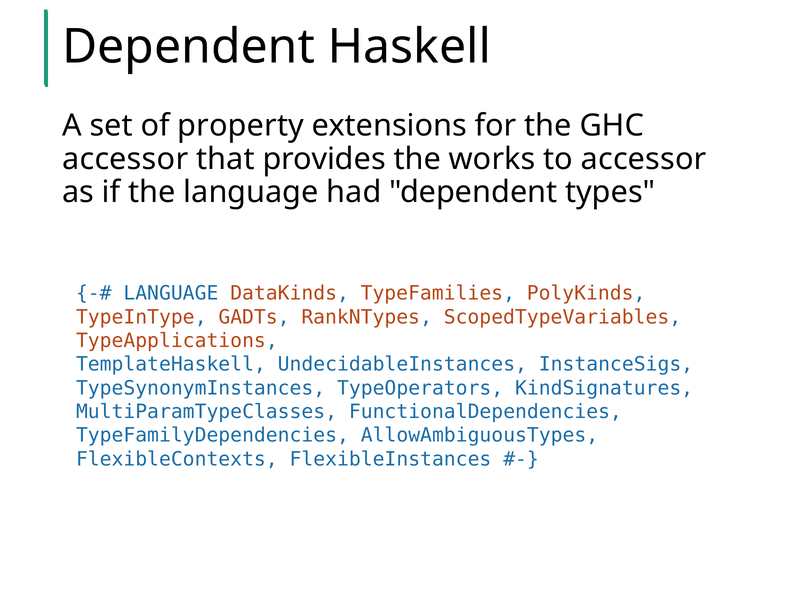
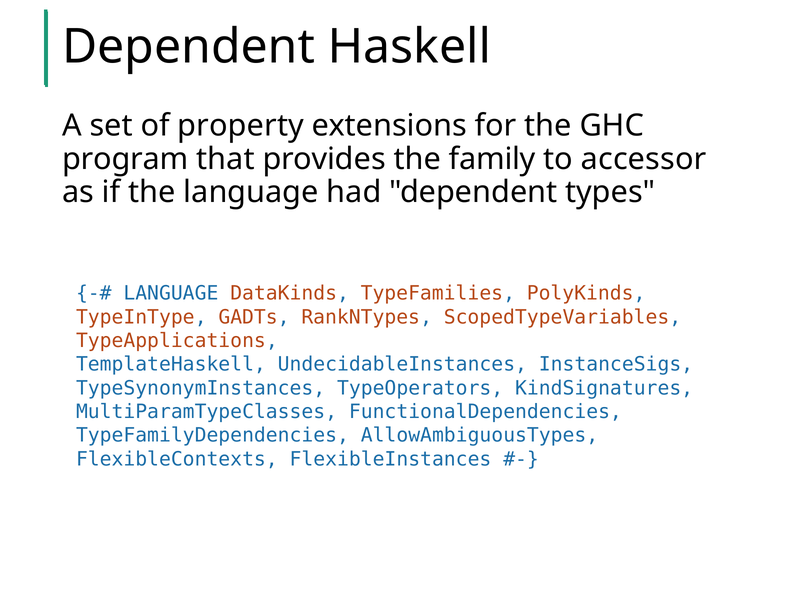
accessor: accessor -> program (125, 159)
works: works -> family (492, 159)
